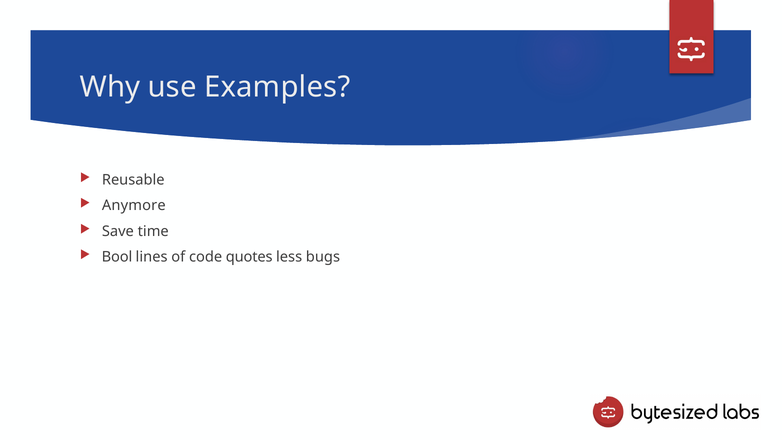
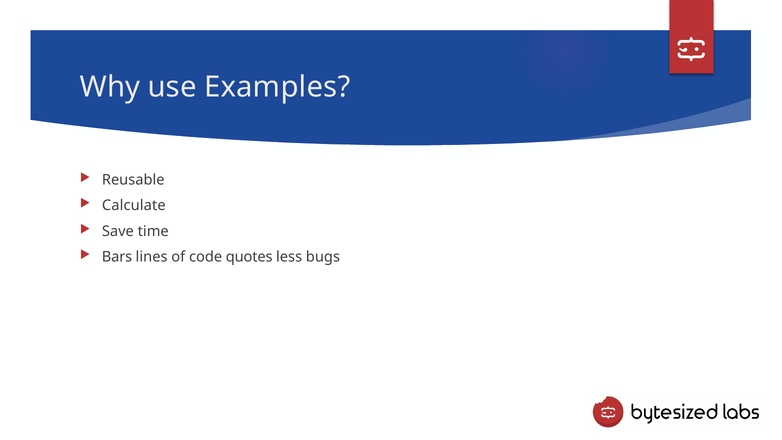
Anymore: Anymore -> Calculate (134, 205)
Bool: Bool -> Bars (117, 257)
